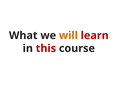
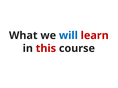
will colour: orange -> blue (68, 36)
